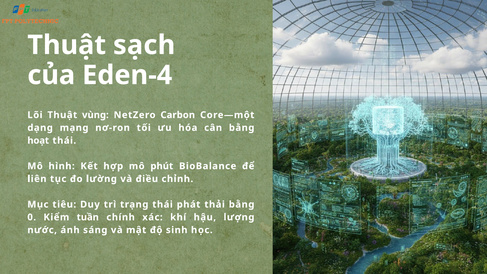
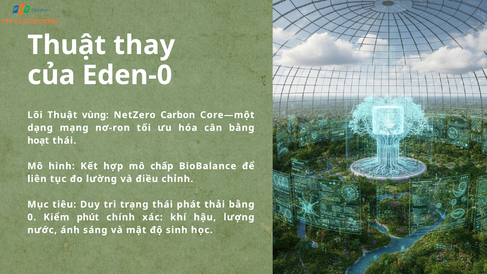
sạch: sạch -> thay (144, 45)
Eden‑4: Eden‑4 -> Eden‑0 (127, 75)
phút: phút -> chấp (162, 166)
tuần: tuần -> phút (88, 217)
